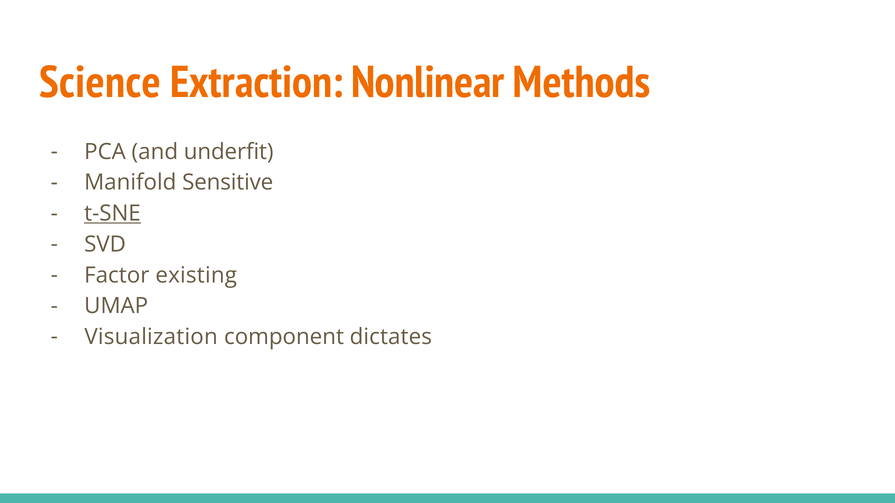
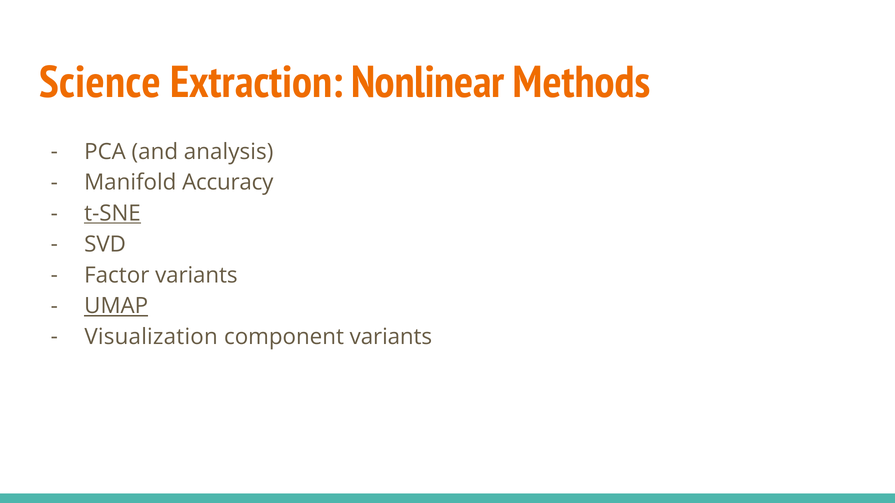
underfit: underfit -> analysis (229, 152)
Sensitive: Sensitive -> Accuracy (228, 183)
Factor existing: existing -> variants (196, 275)
UMAP underline: none -> present (116, 306)
component dictates: dictates -> variants (391, 337)
